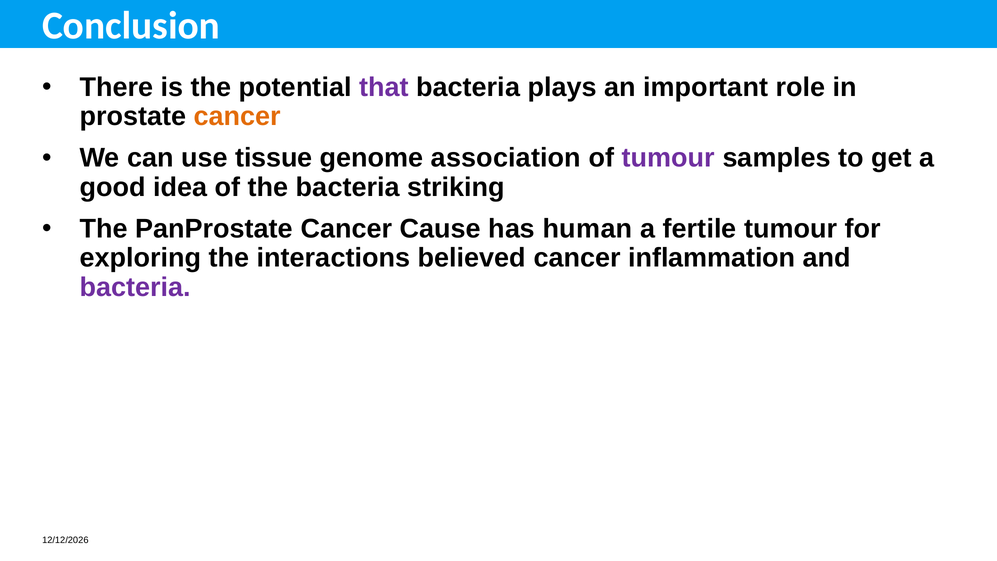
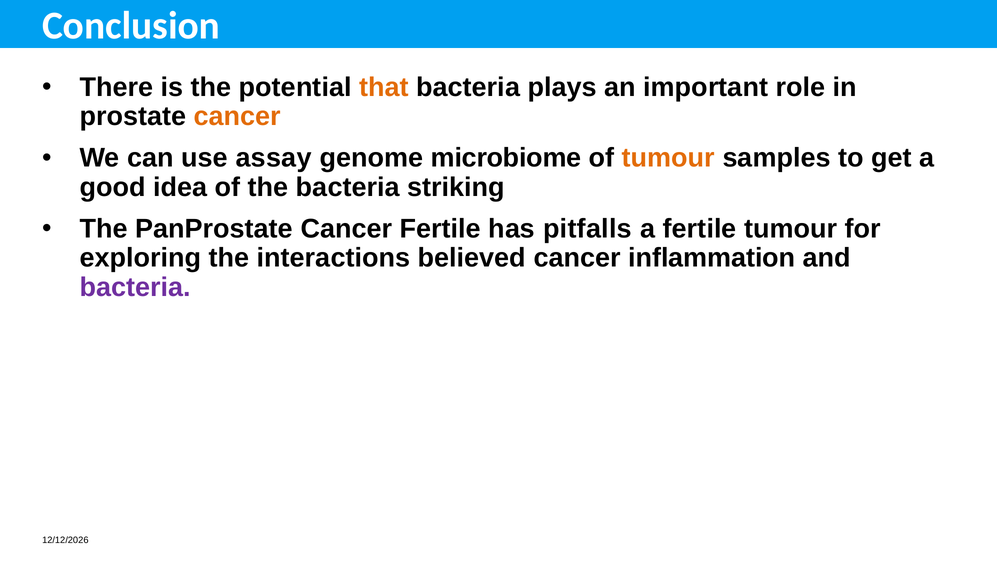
that colour: purple -> orange (384, 87)
tissue: tissue -> assay (274, 158)
association: association -> microbiome (506, 158)
tumour colour: purple -> orange (668, 158)
Cancer Cause: Cause -> Fertile (440, 229)
human: human -> pitfalls (588, 229)
